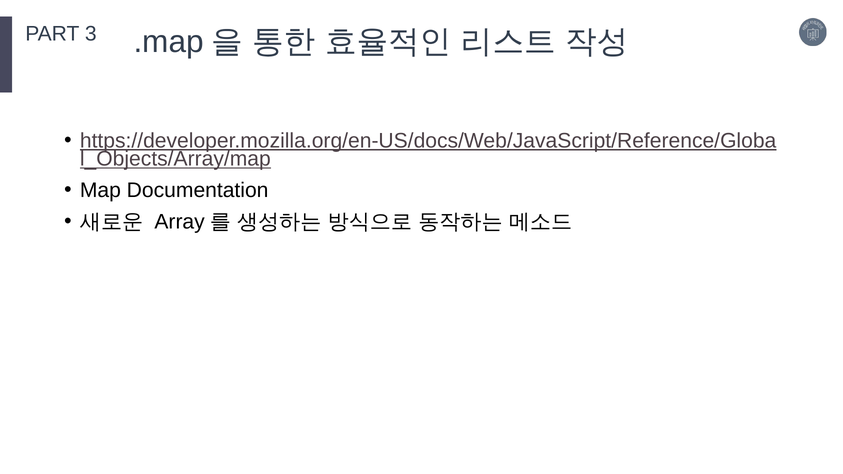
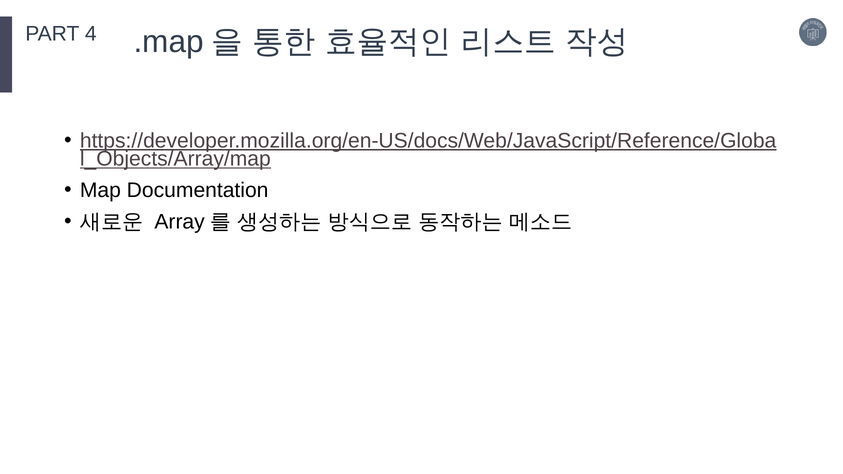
3: 3 -> 4 (91, 34)
